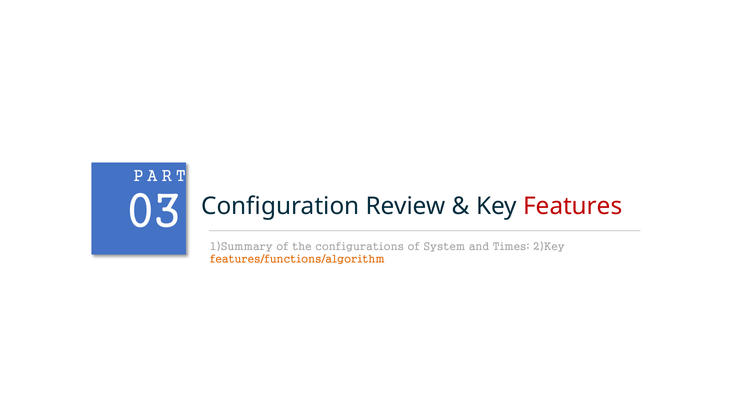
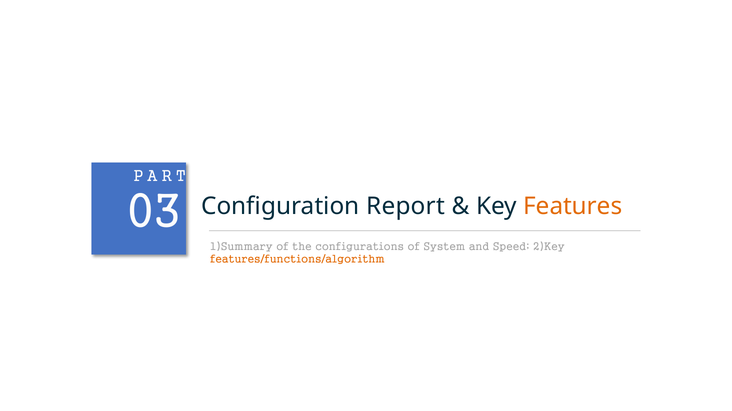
Review: Review -> Report (406, 207)
Features colour: red -> orange (573, 207)
Times: Times -> Speed (511, 247)
